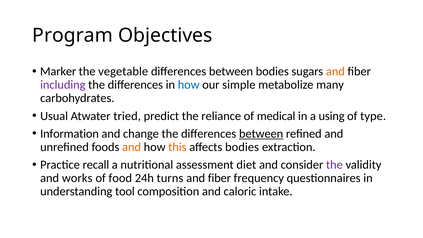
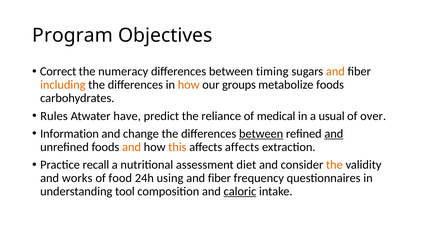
Marker: Marker -> Correct (58, 72)
vegetable: vegetable -> numeracy (123, 72)
between bodies: bodies -> timing (272, 72)
including colour: purple -> orange (63, 85)
how colour: blue -> orange (189, 85)
simple: simple -> groups (239, 85)
metabolize many: many -> foods (330, 85)
Usual: Usual -> Rules (54, 116)
tried: tried -> have (127, 116)
using: using -> usual (332, 116)
type: type -> over (373, 116)
and underline: none -> present (334, 134)
affects bodies: bodies -> affects (242, 147)
the colour: purple -> orange (334, 165)
turns: turns -> using (170, 178)
caloric underline: none -> present (240, 191)
